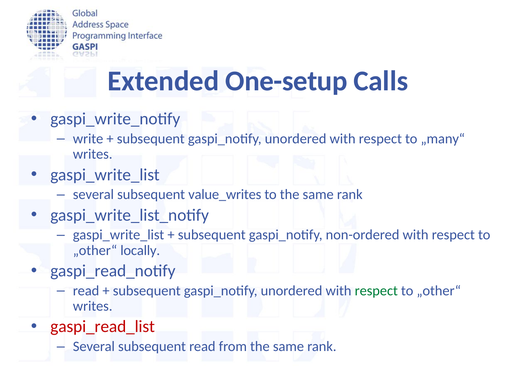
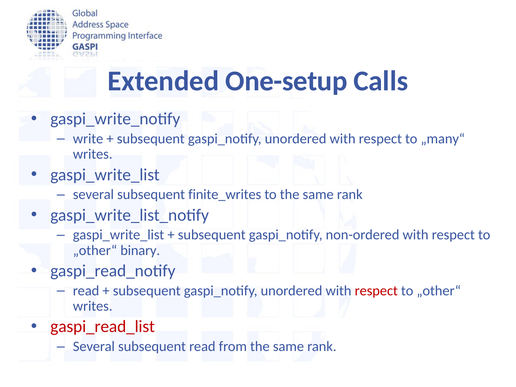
value_writes: value_writes -> finite_writes (225, 195)
locally: locally -> binary (140, 250)
respect colour: green -> red (376, 291)
